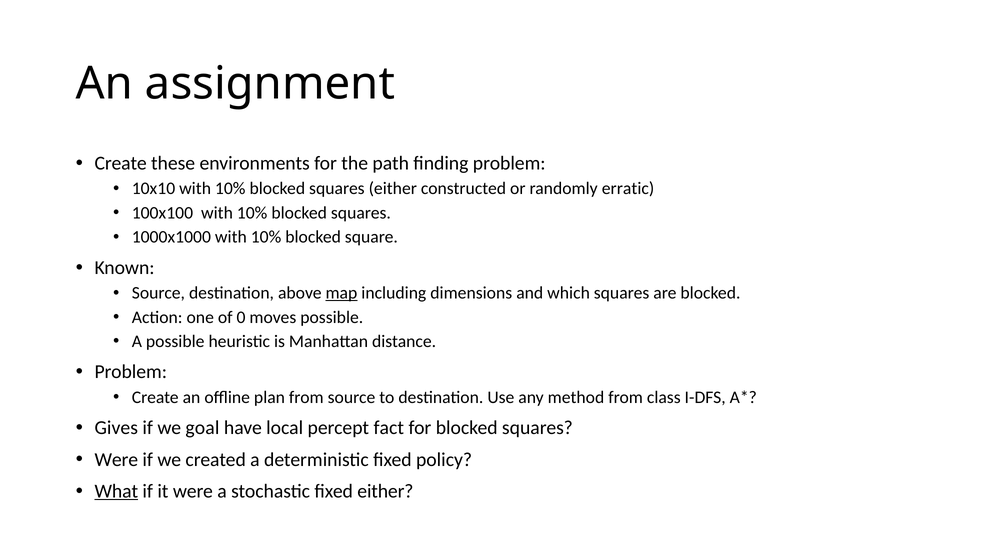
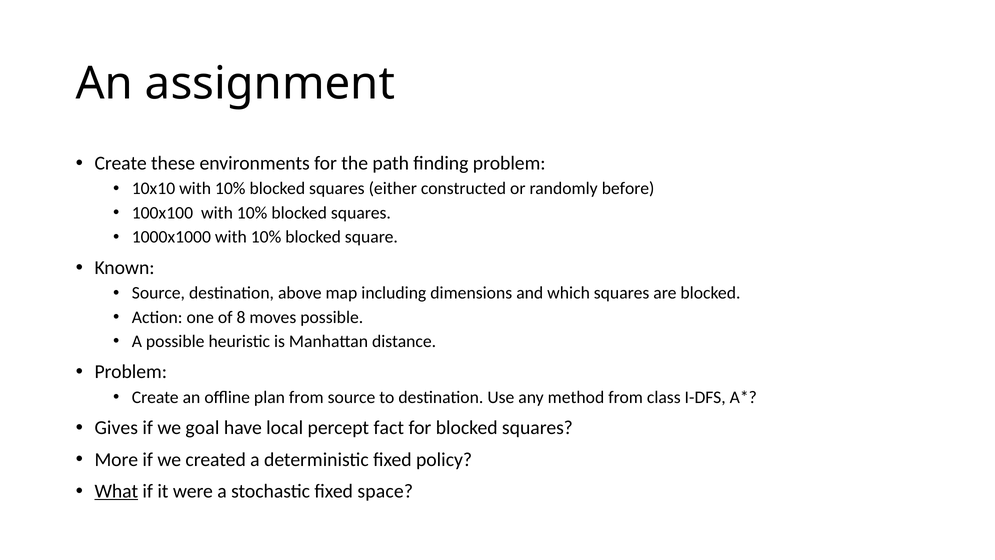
erratic: erratic -> before (628, 189)
map underline: present -> none (341, 293)
0: 0 -> 8 (241, 317)
Were: Were -> More (116, 459)
fixed either: either -> space (385, 491)
